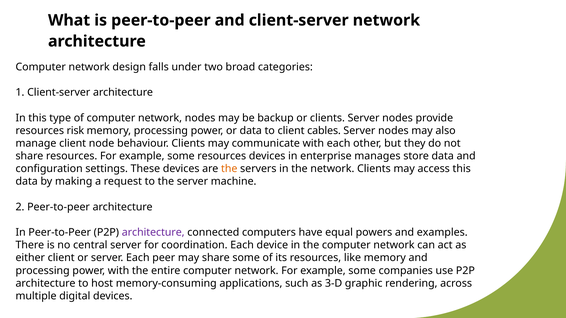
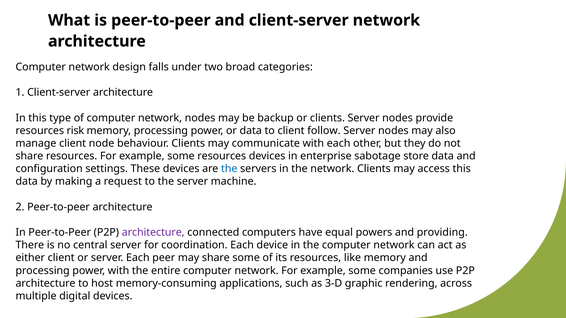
cables: cables -> follow (324, 131)
manages: manages -> sabotage (377, 156)
the colour: orange -> blue (229, 169)
examples: examples -> providing (442, 233)
